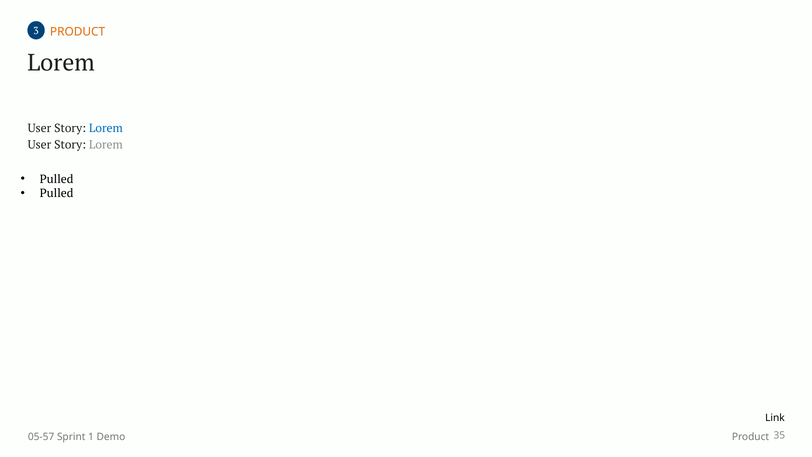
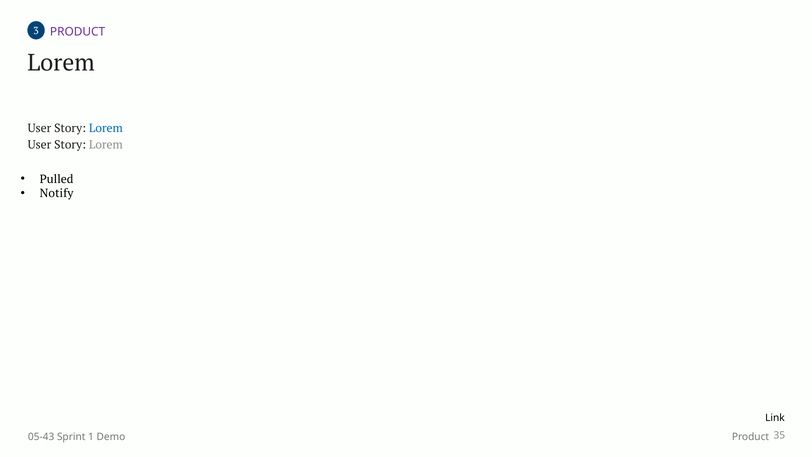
PRODUCT colour: orange -> purple (78, 32)
Pulled: Pulled -> Notify (57, 193)
05-57: 05-57 -> 05-43 (41, 437)
